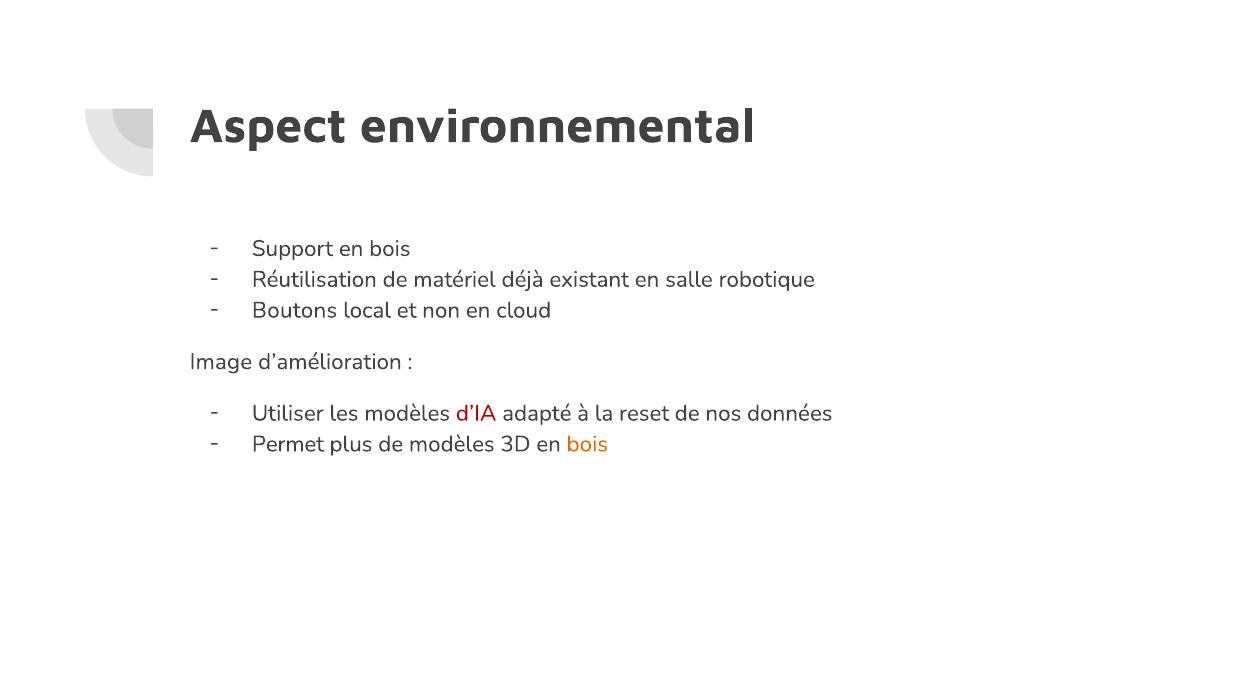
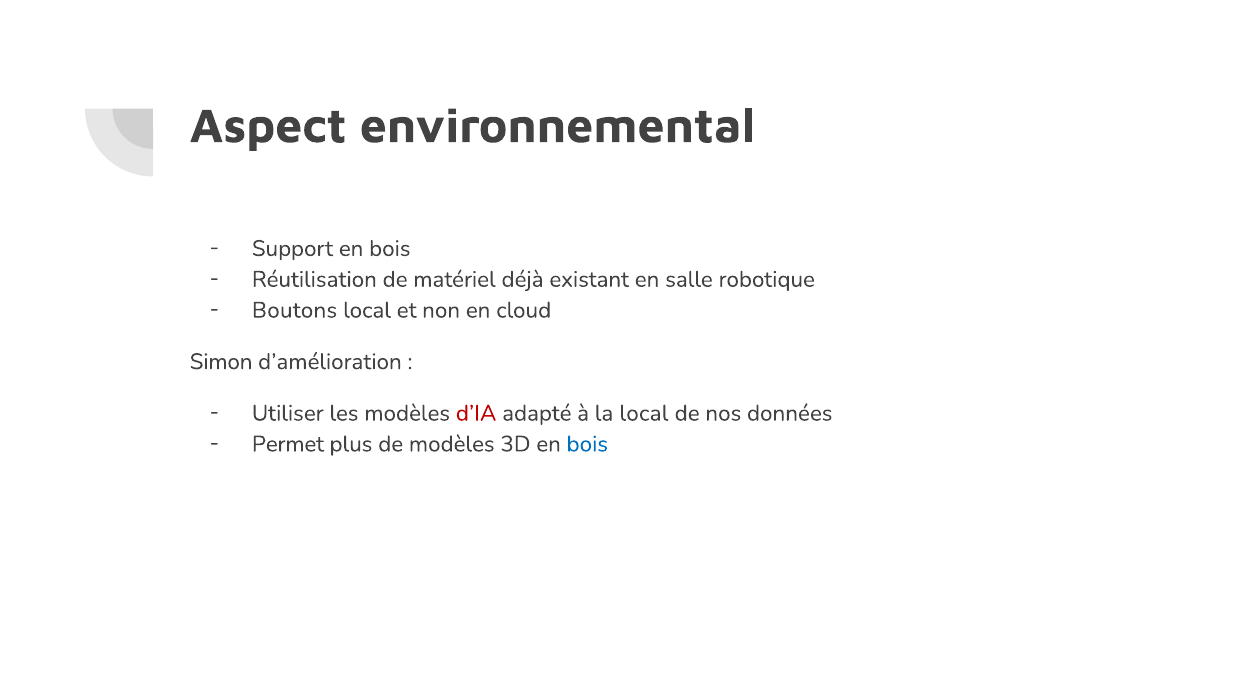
Image: Image -> Simon (221, 362)
la reset: reset -> local (644, 413)
bois colour: orange -> blue (587, 444)
